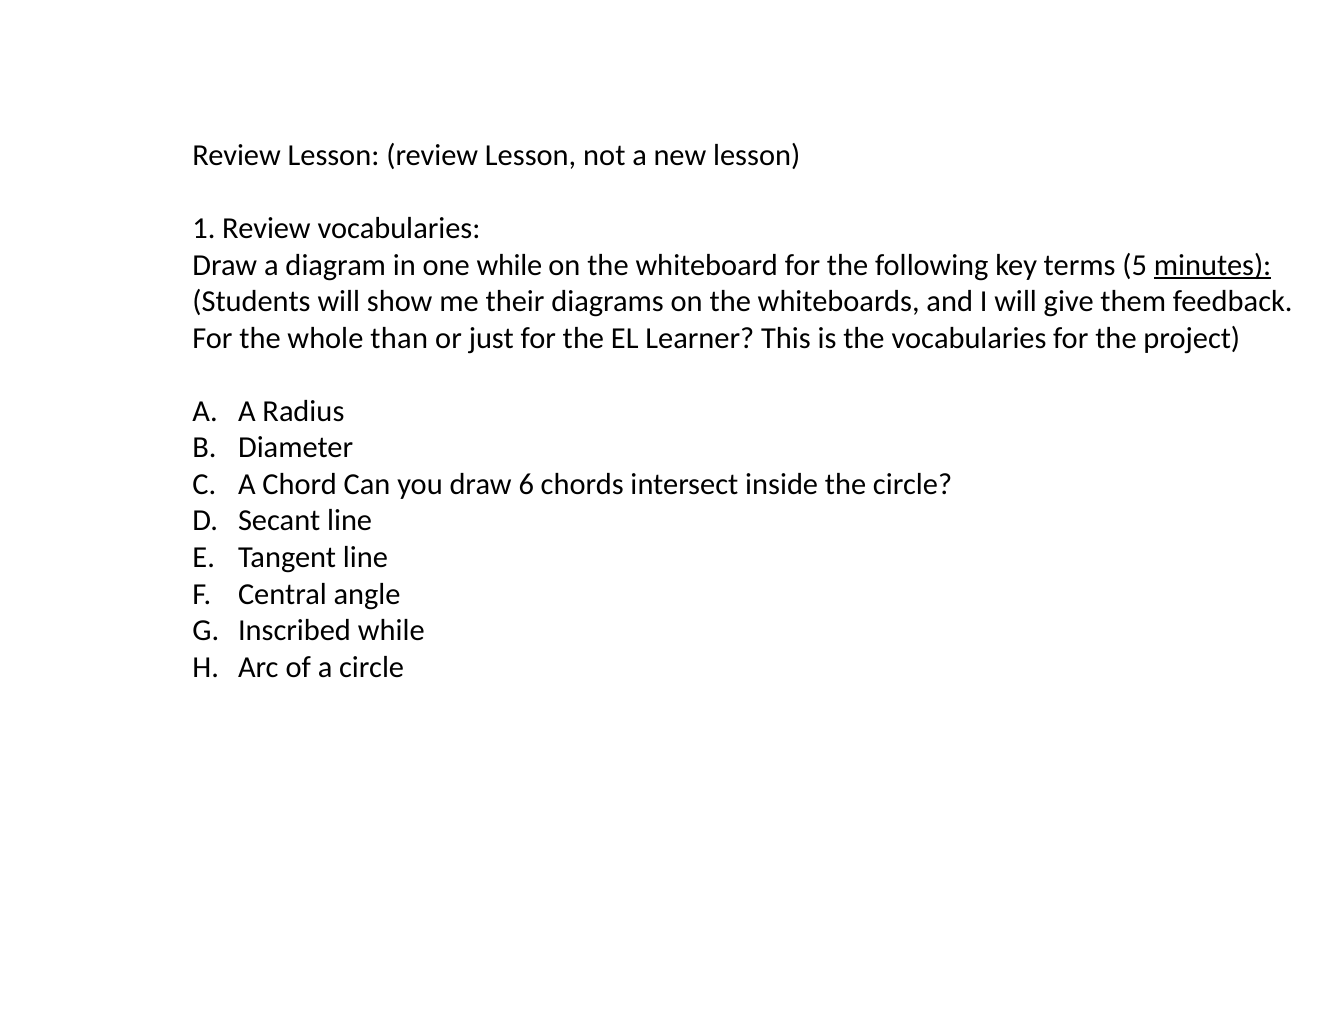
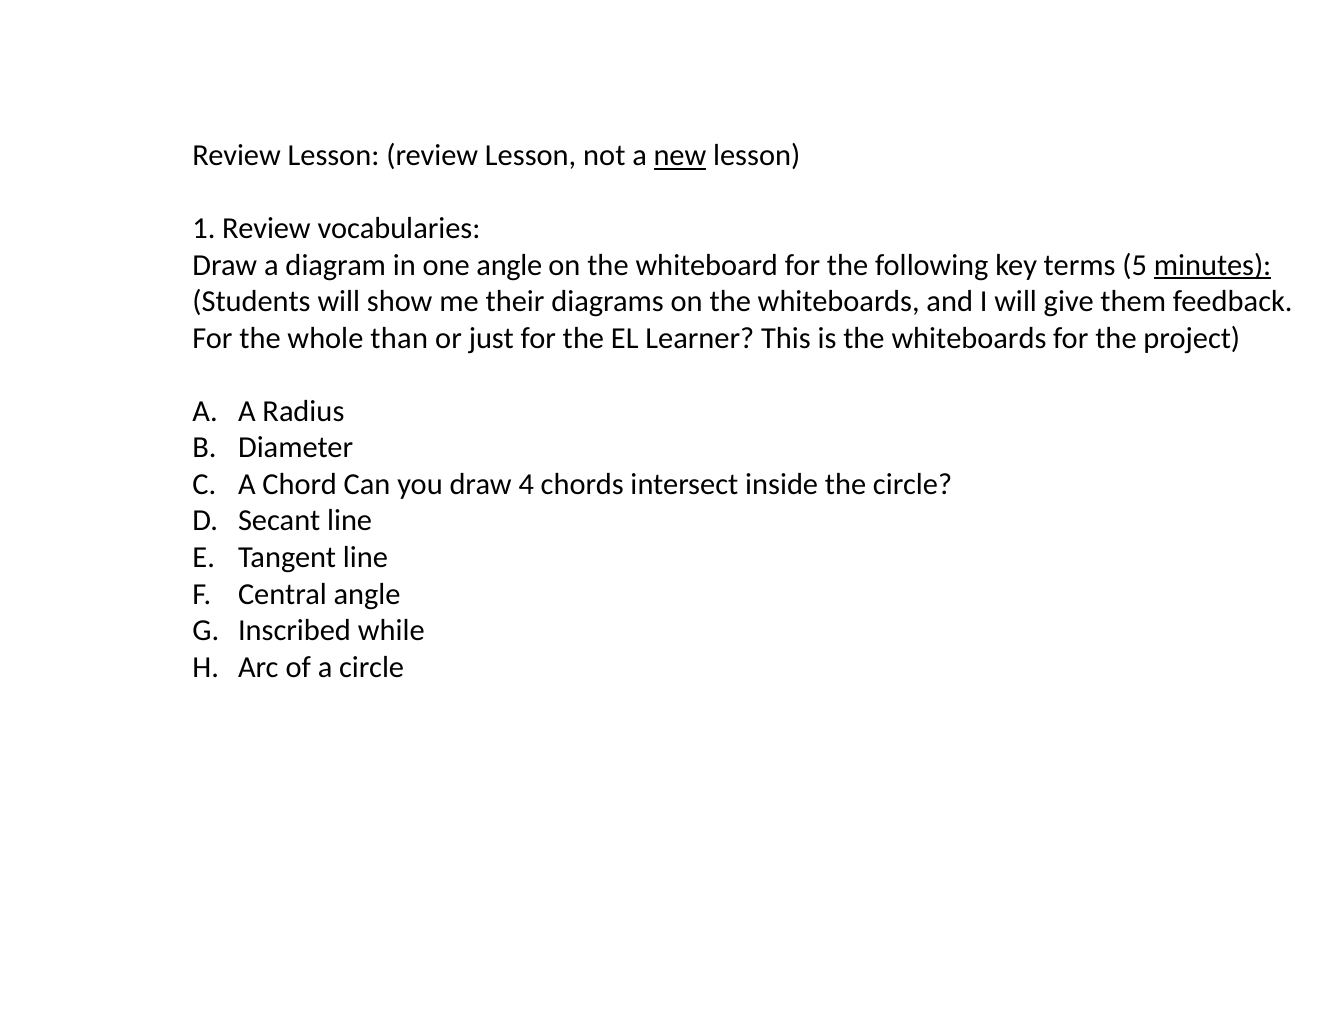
new underline: none -> present (680, 156)
one while: while -> angle (509, 265)
is the vocabularies: vocabularies -> whiteboards (969, 338)
6: 6 -> 4 (526, 484)
